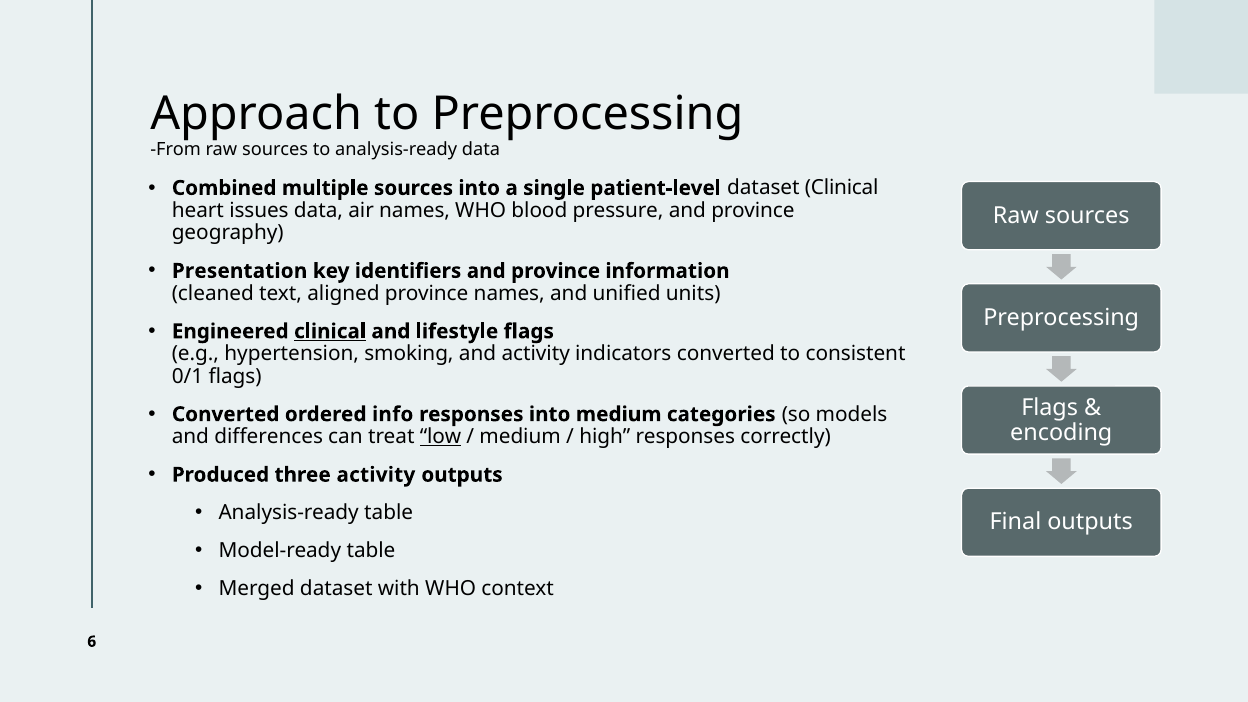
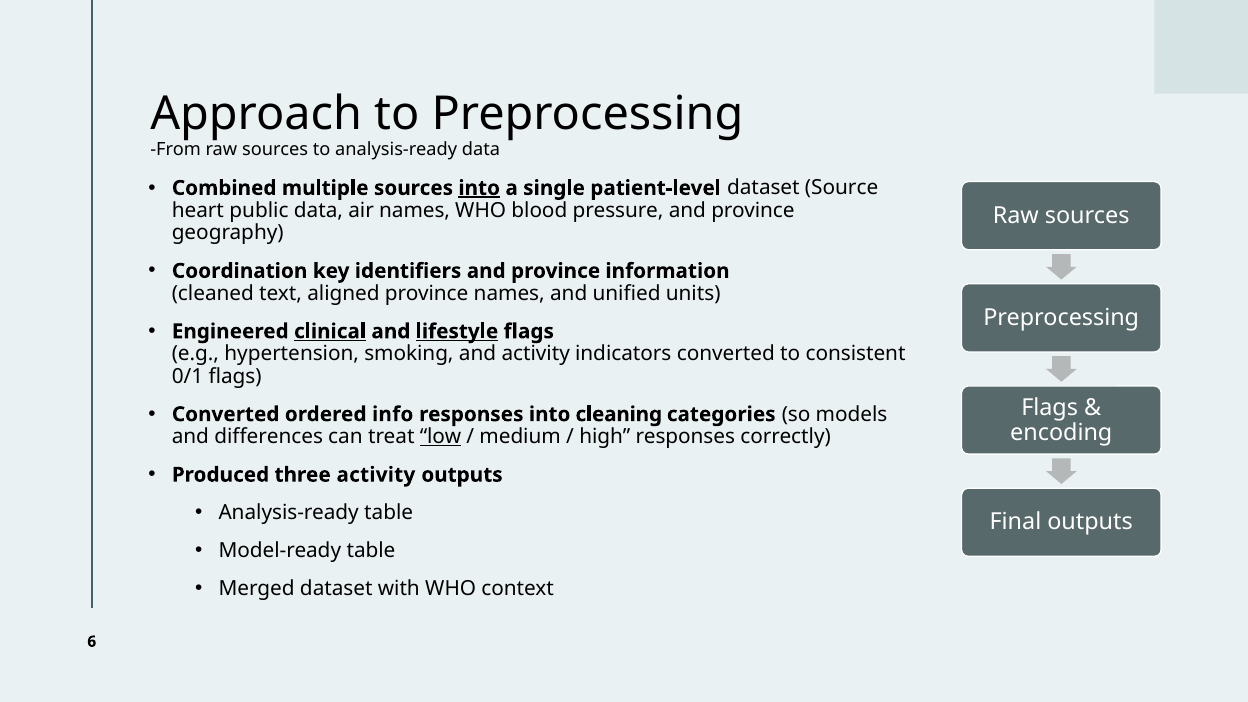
into underline: none -> present (479, 188)
dataset Clinical: Clinical -> Source (842, 188)
issues: issues -> public (259, 210)
Presentation: Presentation -> Coordination (240, 271)
lifestyle underline: none -> present (457, 331)
into medium: medium -> cleaning (619, 414)
